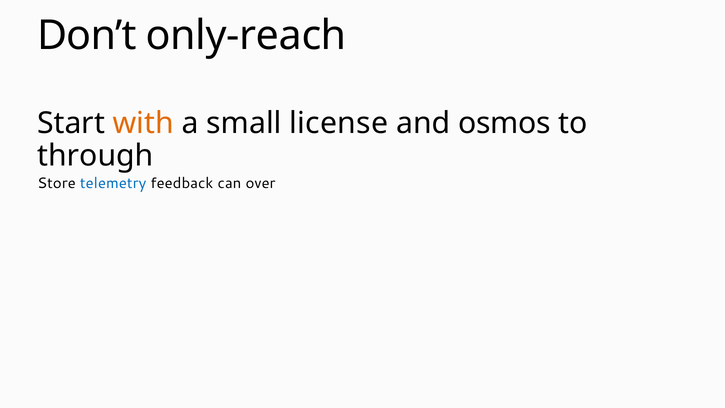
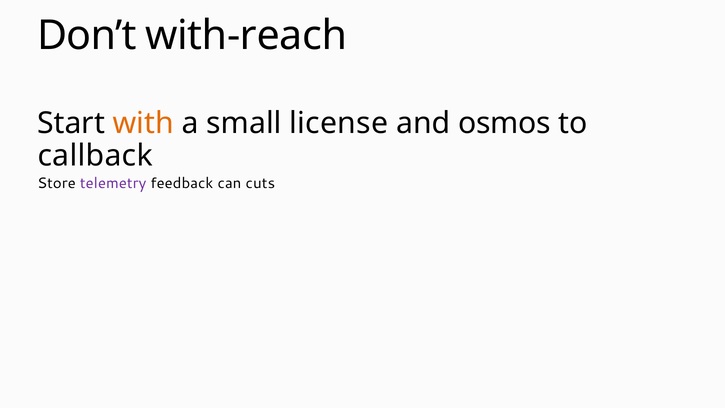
only-reach: only-reach -> with-reach (246, 36)
through: through -> callback (95, 156)
telemetry colour: blue -> purple (113, 183)
over: over -> cuts (260, 183)
